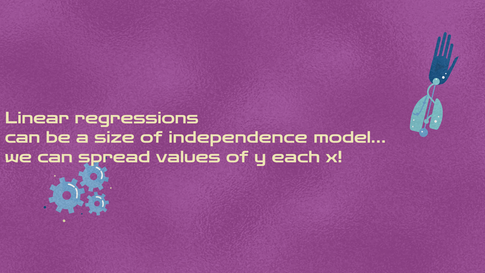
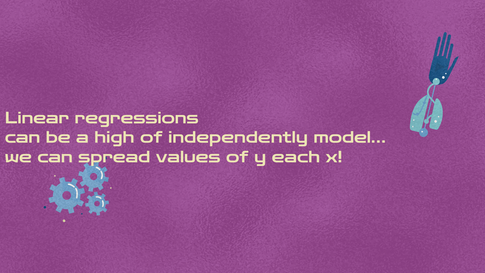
size: size -> high (114, 138)
independence: independence -> independently (238, 138)
